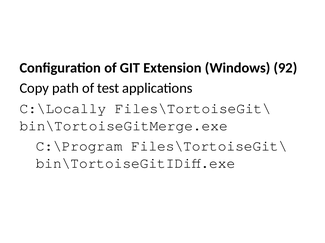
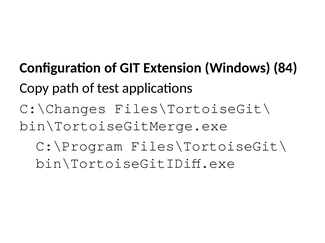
92: 92 -> 84 (285, 68)
C:\Locally: C:\Locally -> C:\Changes (63, 109)
